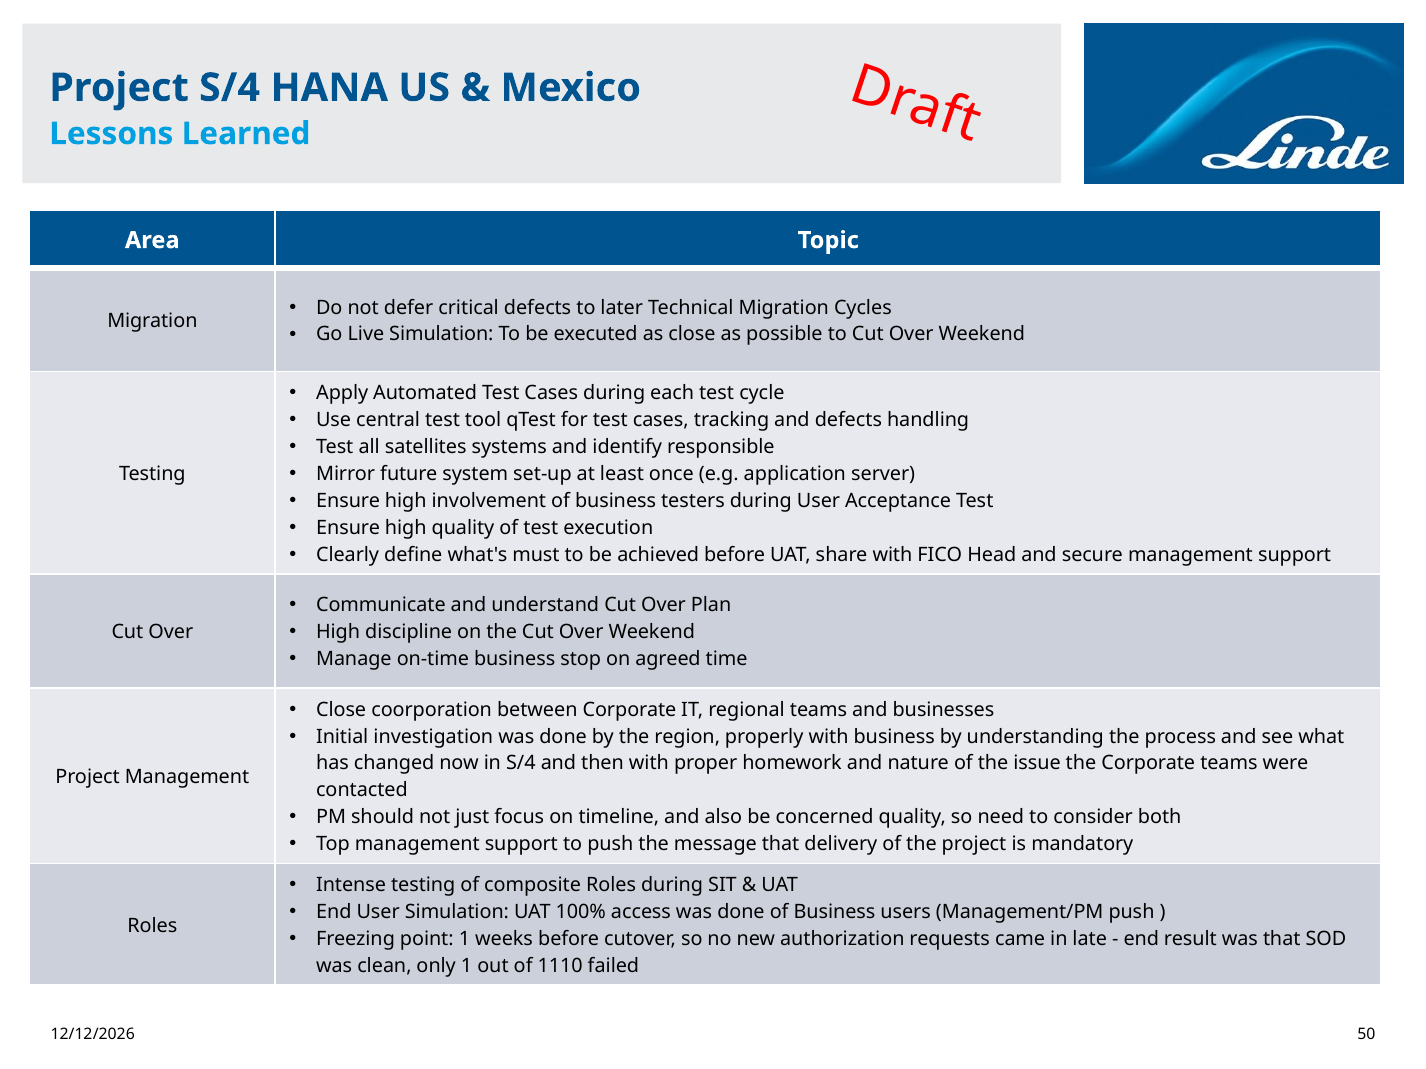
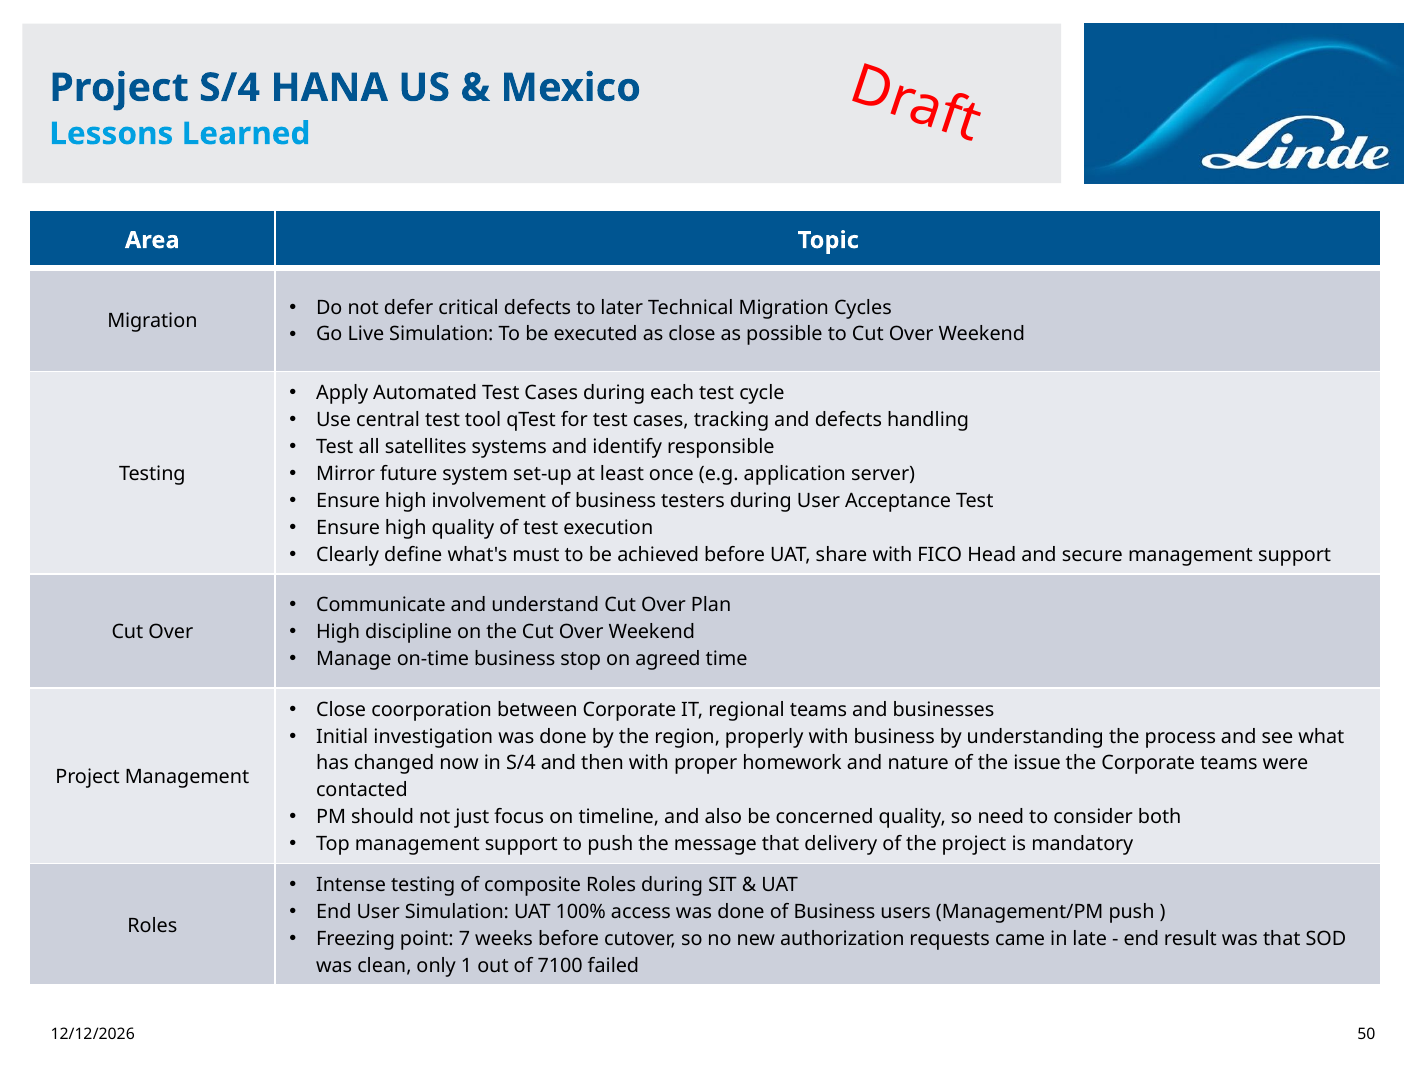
point 1: 1 -> 7 (464, 939)
1110: 1110 -> 7100 (560, 966)
